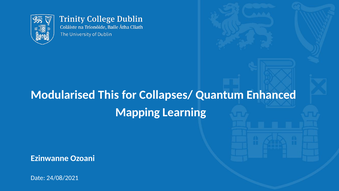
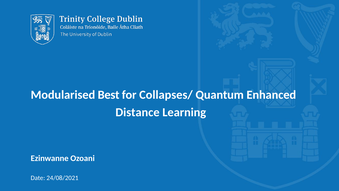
This: This -> Best (109, 95)
Mapping: Mapping -> Distance (138, 112)
